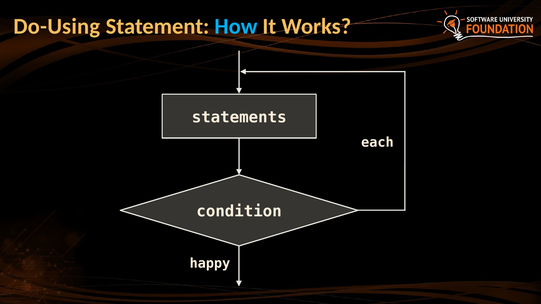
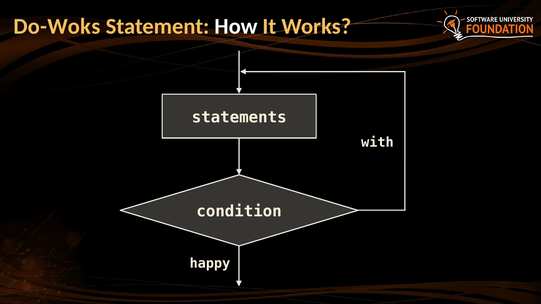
Do-Using: Do-Using -> Do-Woks (57, 26)
How colour: light blue -> white (236, 26)
each: each -> with (377, 143)
